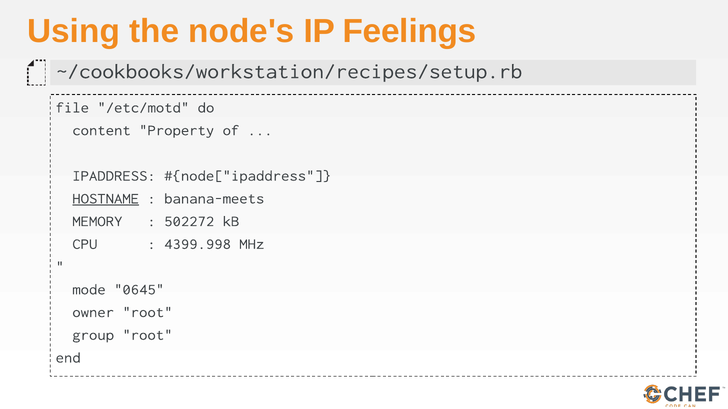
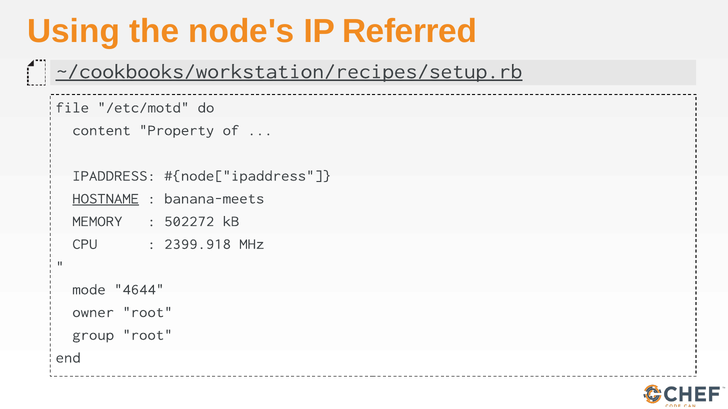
Feelings: Feelings -> Referred (410, 31)
~/cookbooks/workstation/recipes/setup.rb underline: none -> present (289, 71)
4399.998: 4399.998 -> 2399.918 (198, 244)
0645: 0645 -> 4644 (139, 290)
